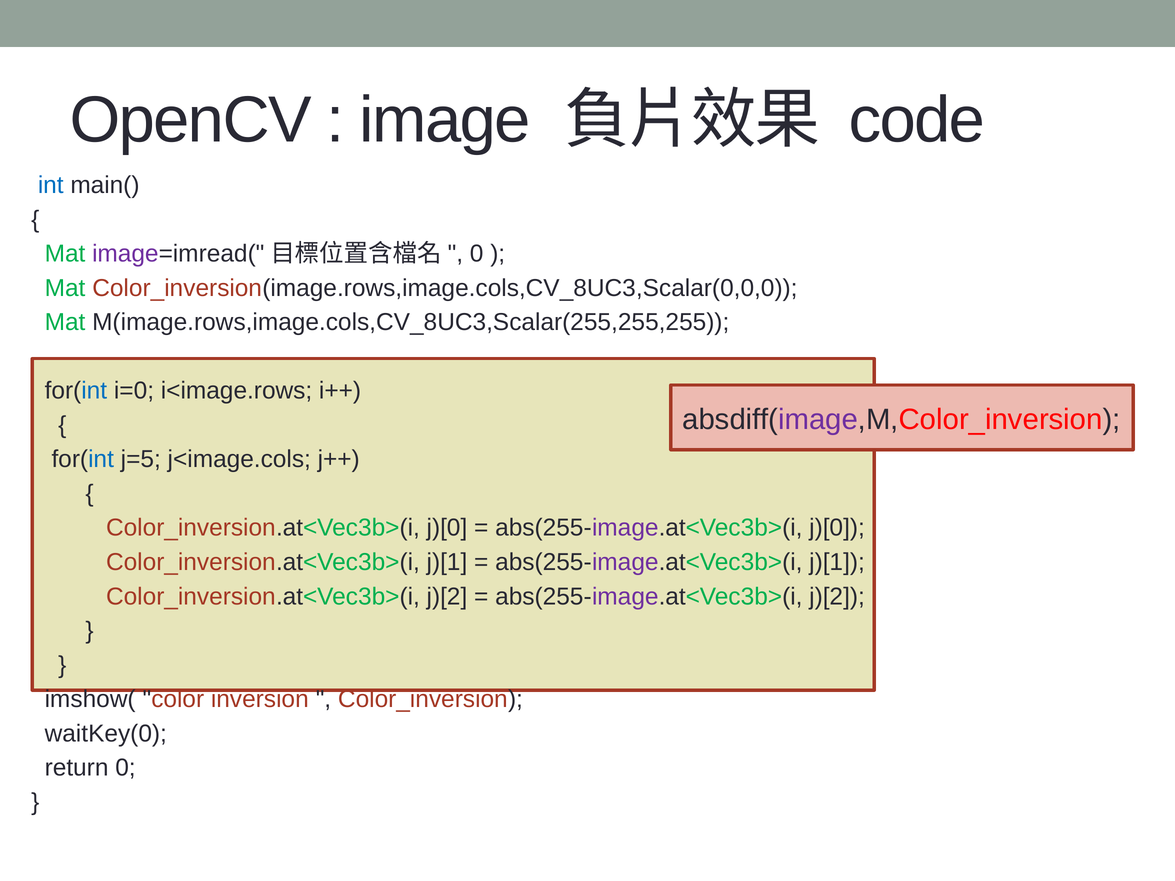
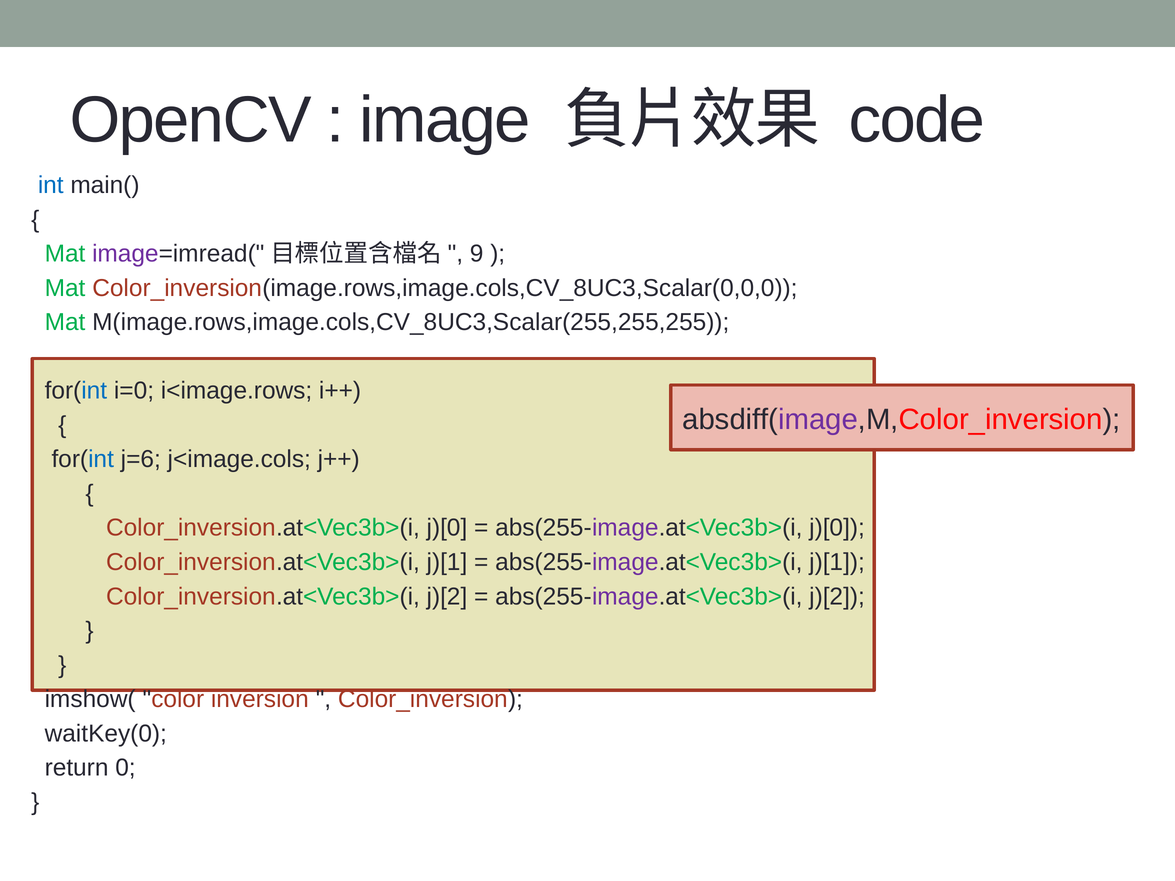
0: 0 -> 9 (477, 254)
j=5: j=5 -> j=6 (141, 460)
